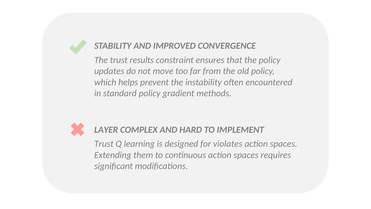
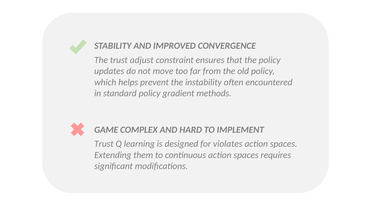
results: results -> adjust (142, 60)
LAYER: LAYER -> GAME (106, 130)
